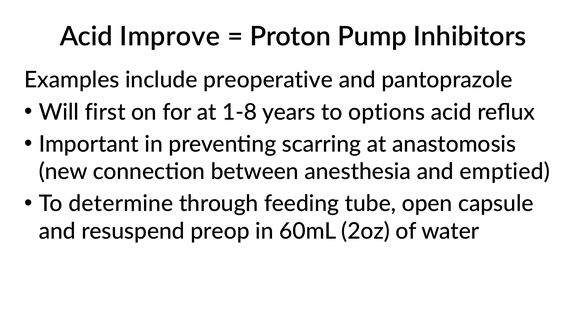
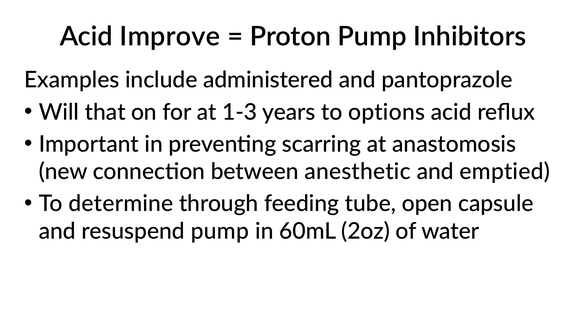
preoperative: preoperative -> administered (268, 80)
first: first -> that (105, 112)
1-8: 1-8 -> 1-3 (240, 112)
anesthesia: anesthesia -> anesthetic (358, 172)
resuspend preop: preop -> pump (220, 231)
